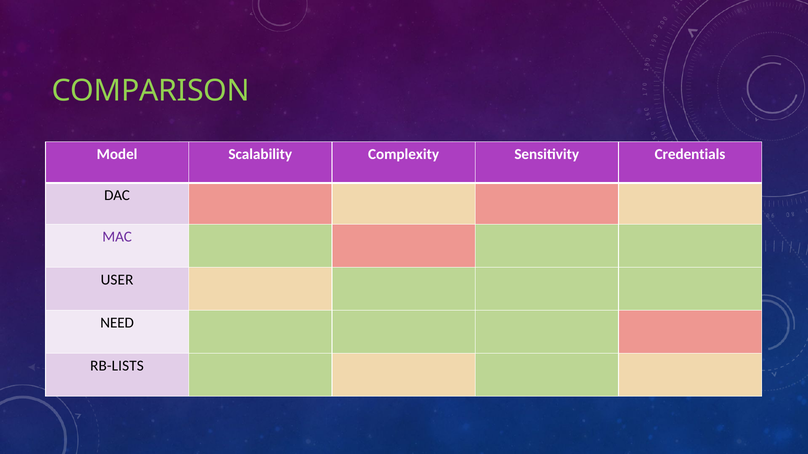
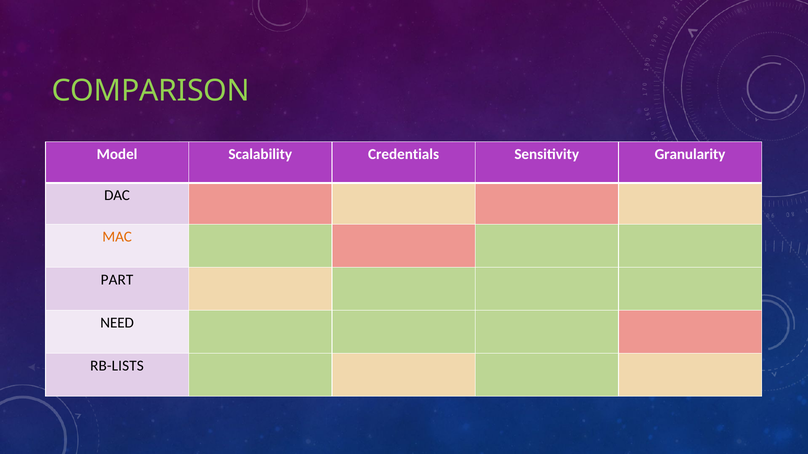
Complexity: Complexity -> Credentials (404, 154)
Credentials: Credentials -> Granularity (690, 154)
MAC colour: purple -> orange (117, 237)
USER: USER -> PART (117, 280)
